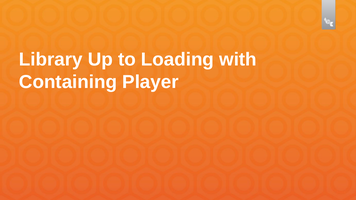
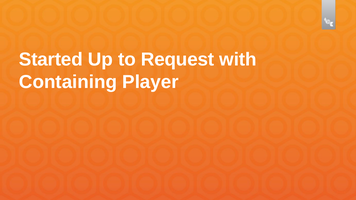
Library: Library -> Started (51, 59)
Loading: Loading -> Request (178, 59)
